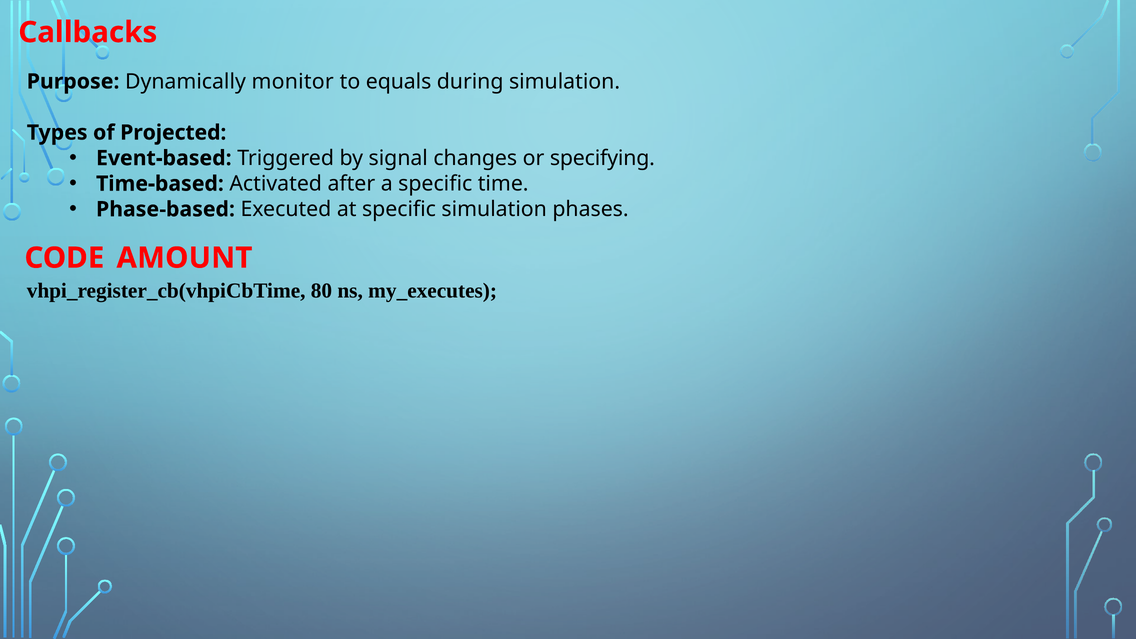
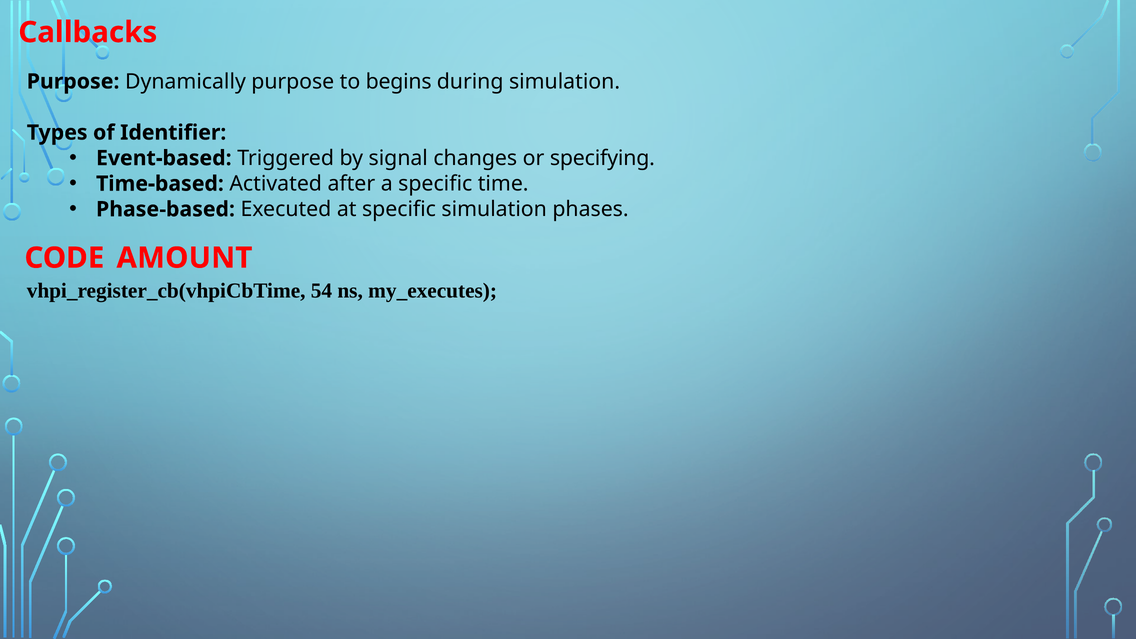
Dynamically monitor: monitor -> purpose (293, 81)
equals: equals -> begins (399, 81)
Projected: Projected -> Identifier (173, 133)
80: 80 -> 54 (321, 291)
